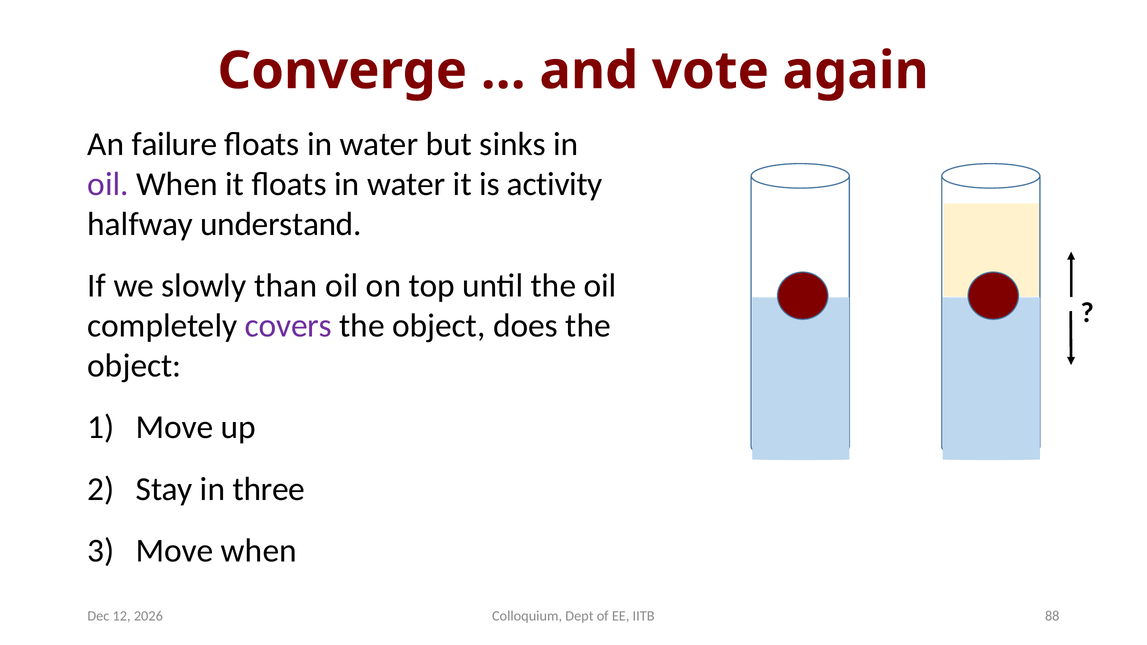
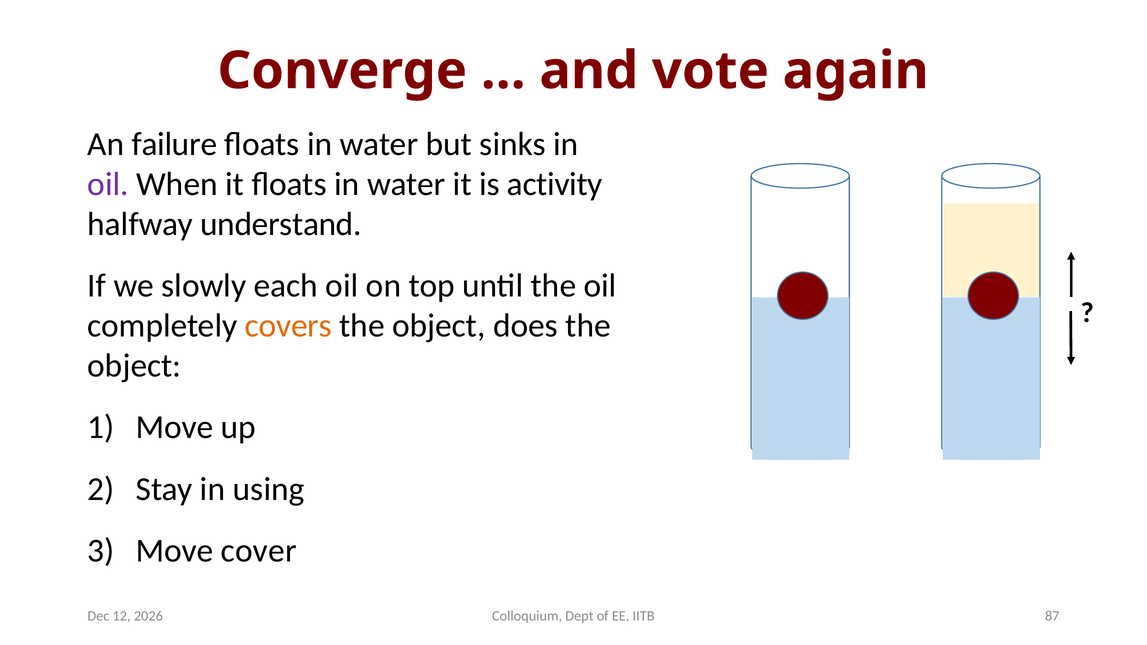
than: than -> each (286, 286)
covers colour: purple -> orange (288, 326)
three: three -> using (269, 489)
Move when: when -> cover (259, 551)
88: 88 -> 87 (1052, 616)
